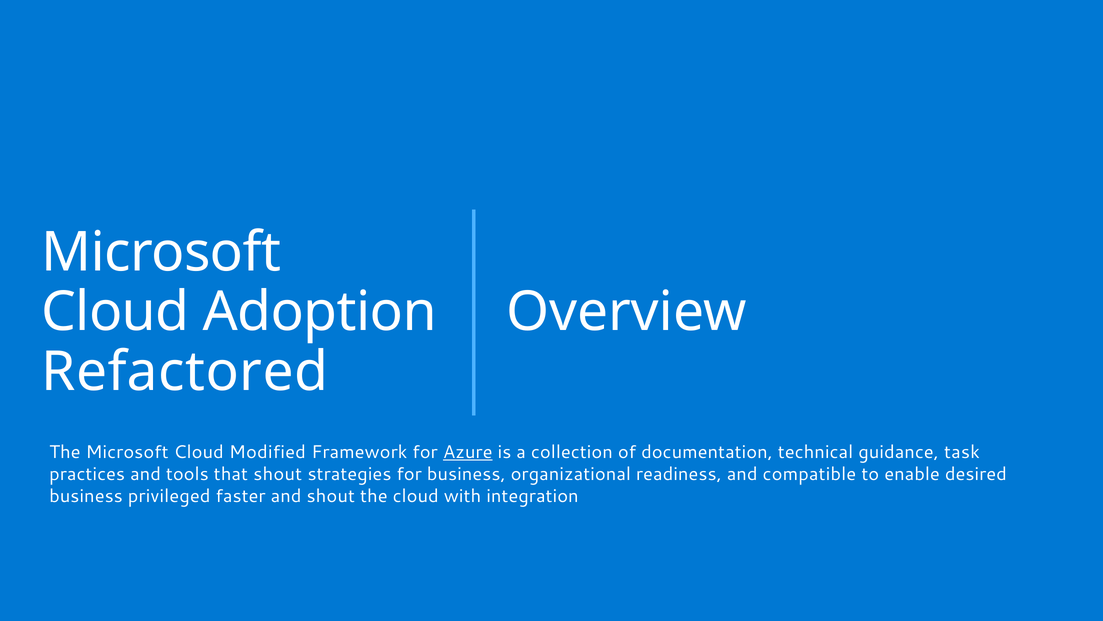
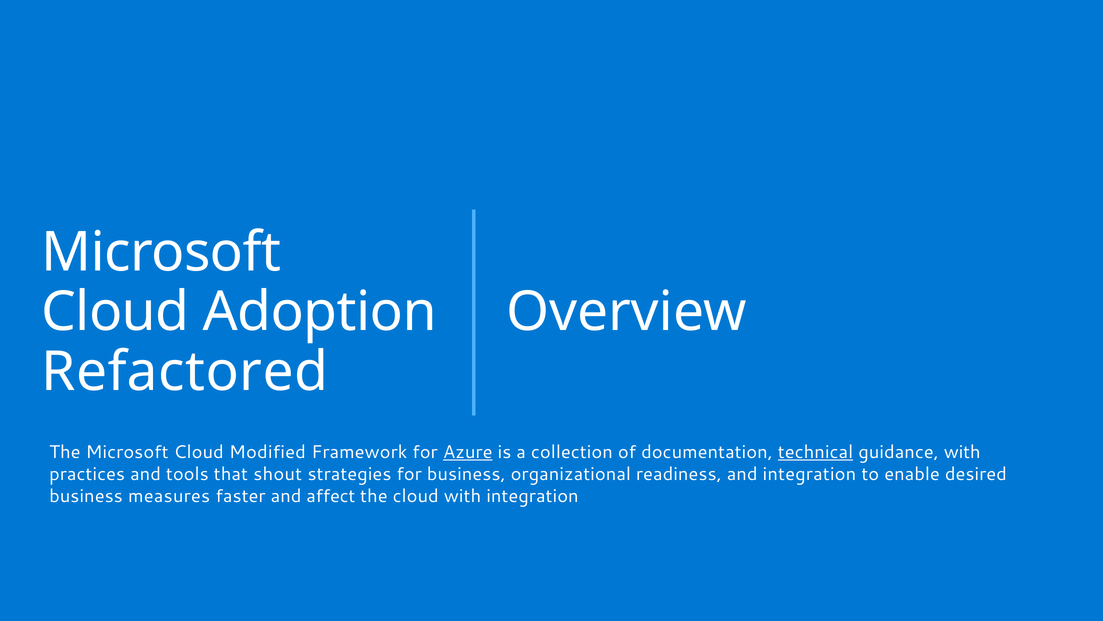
technical underline: none -> present (816, 452)
guidance task: task -> with (962, 452)
and compatible: compatible -> integration (809, 474)
privileged: privileged -> measures (169, 496)
and shout: shout -> affect (331, 496)
